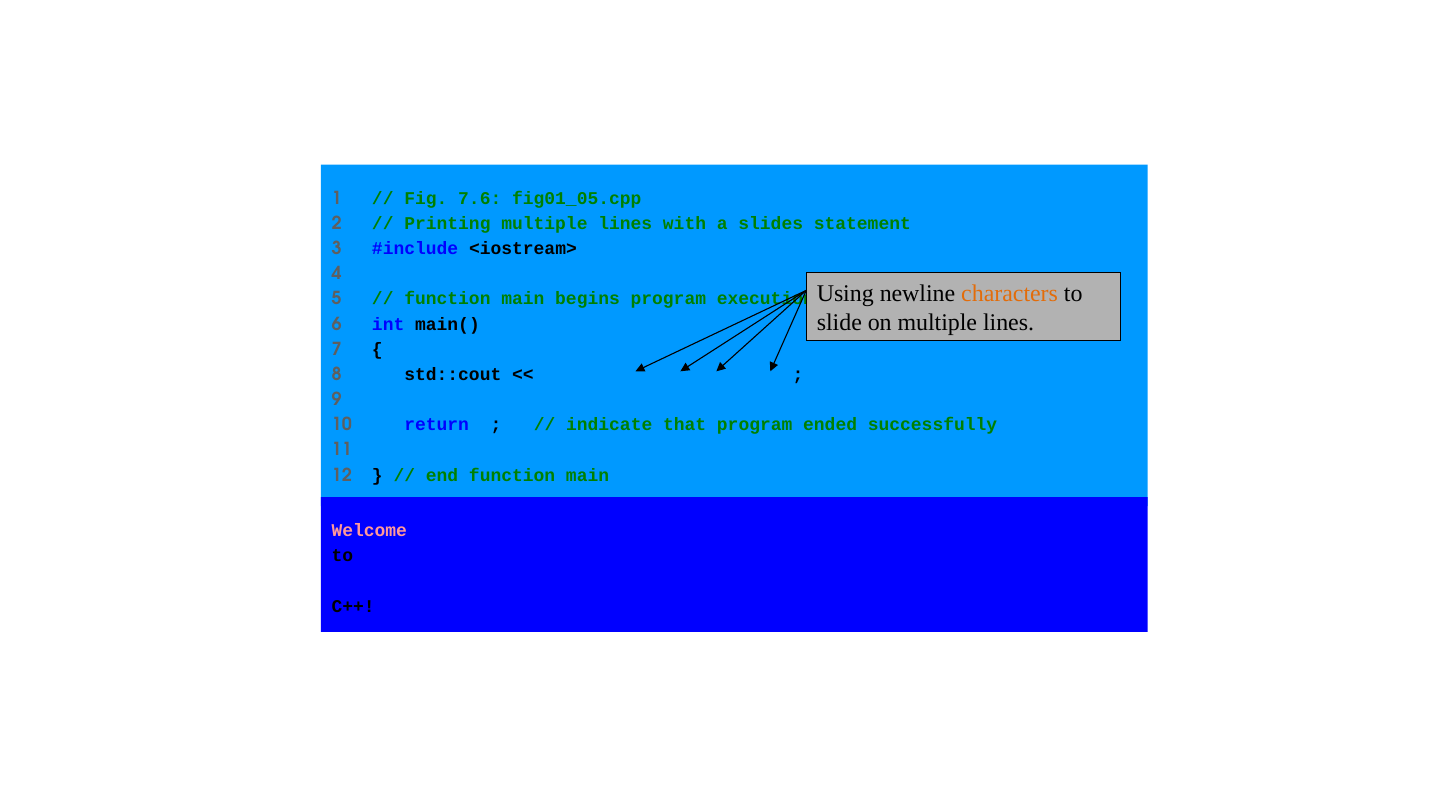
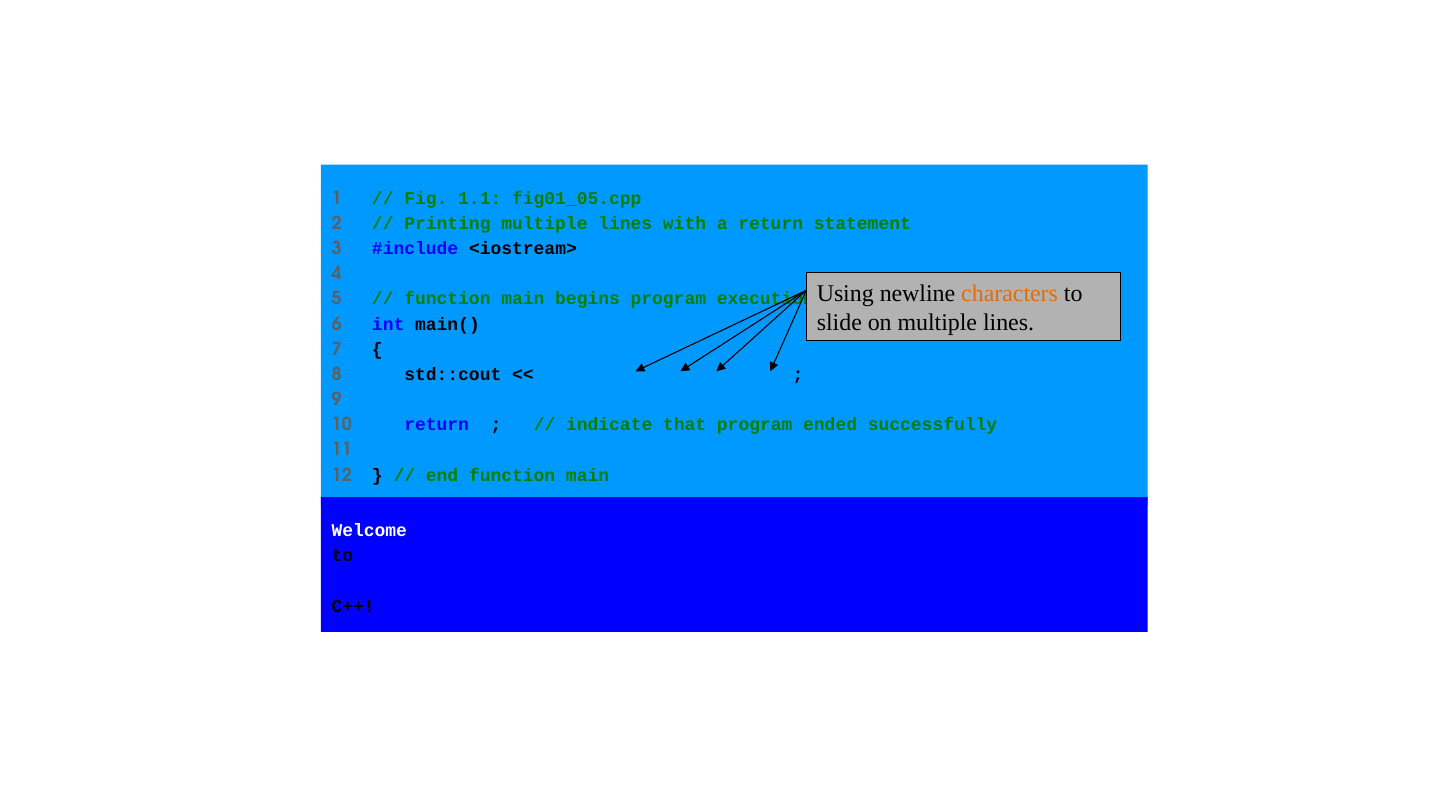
7.6: 7.6 -> 1.1 (480, 198)
a slides: slides -> return (771, 223)
Welcome colour: pink -> white (369, 531)
